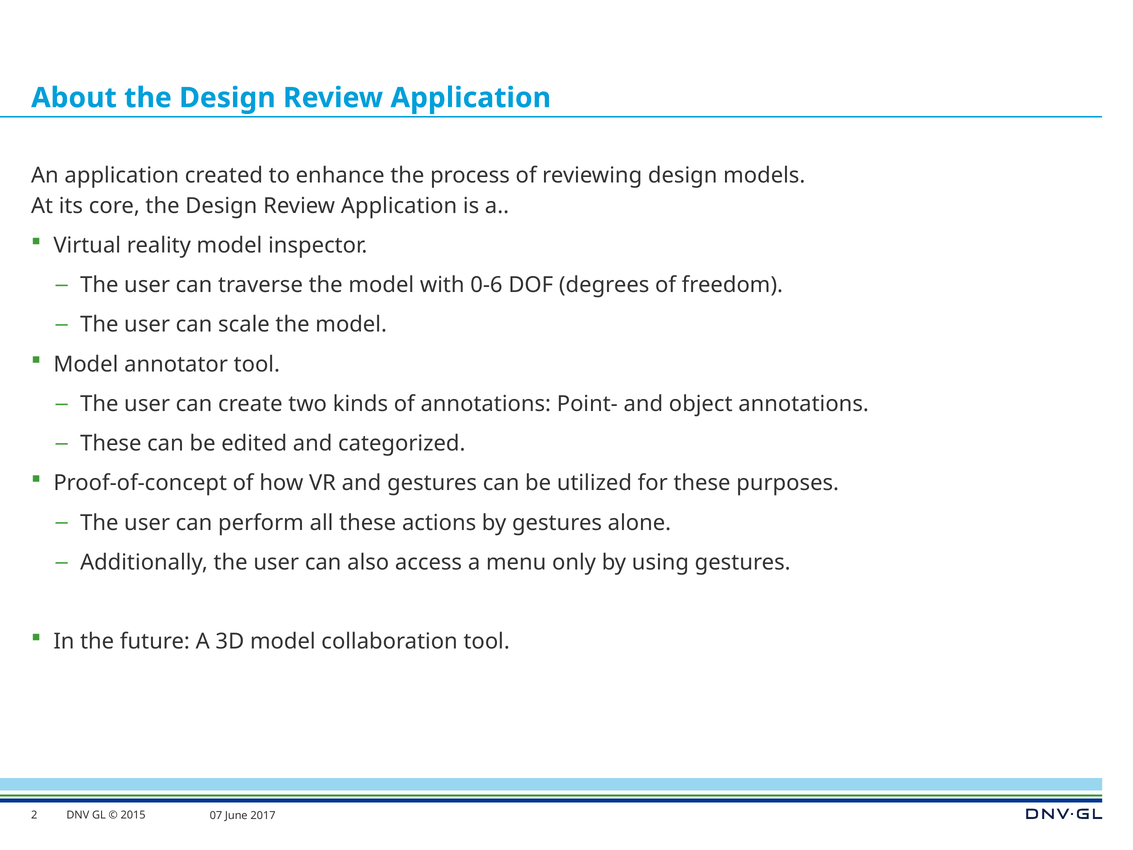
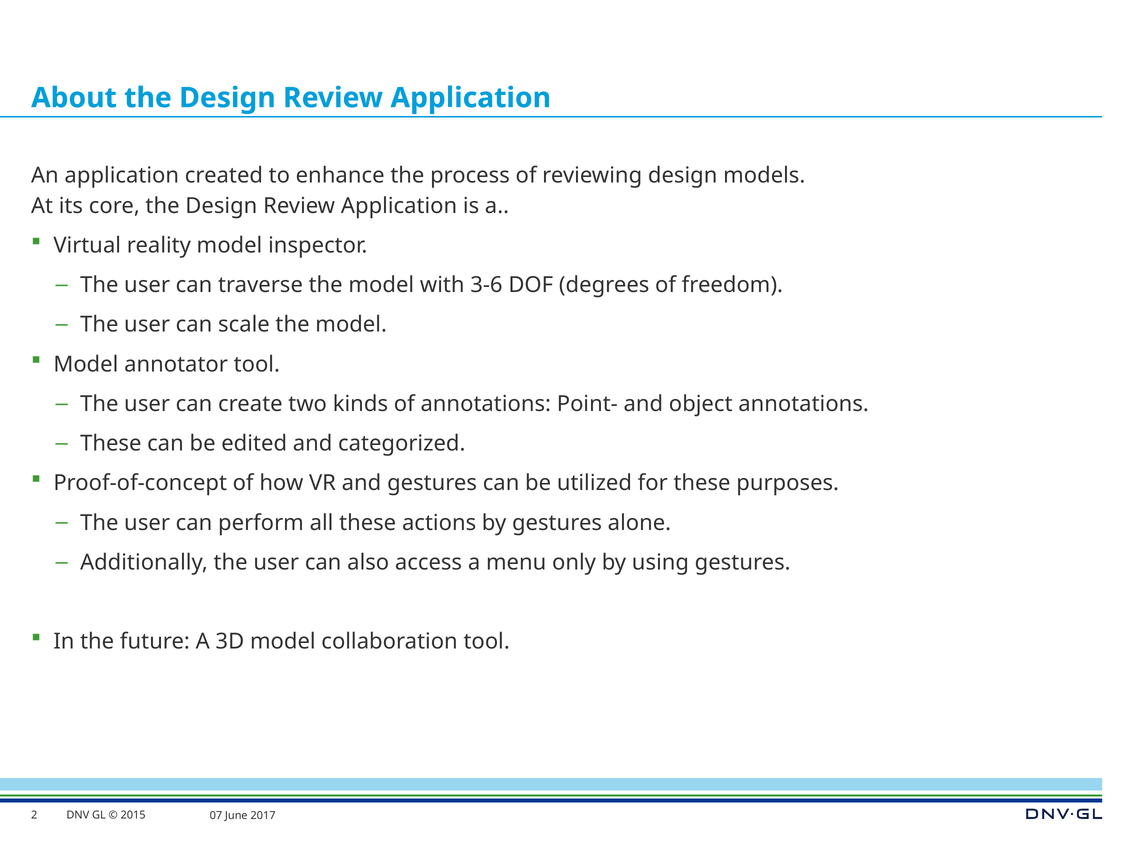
0-6: 0-6 -> 3-6 (486, 285)
